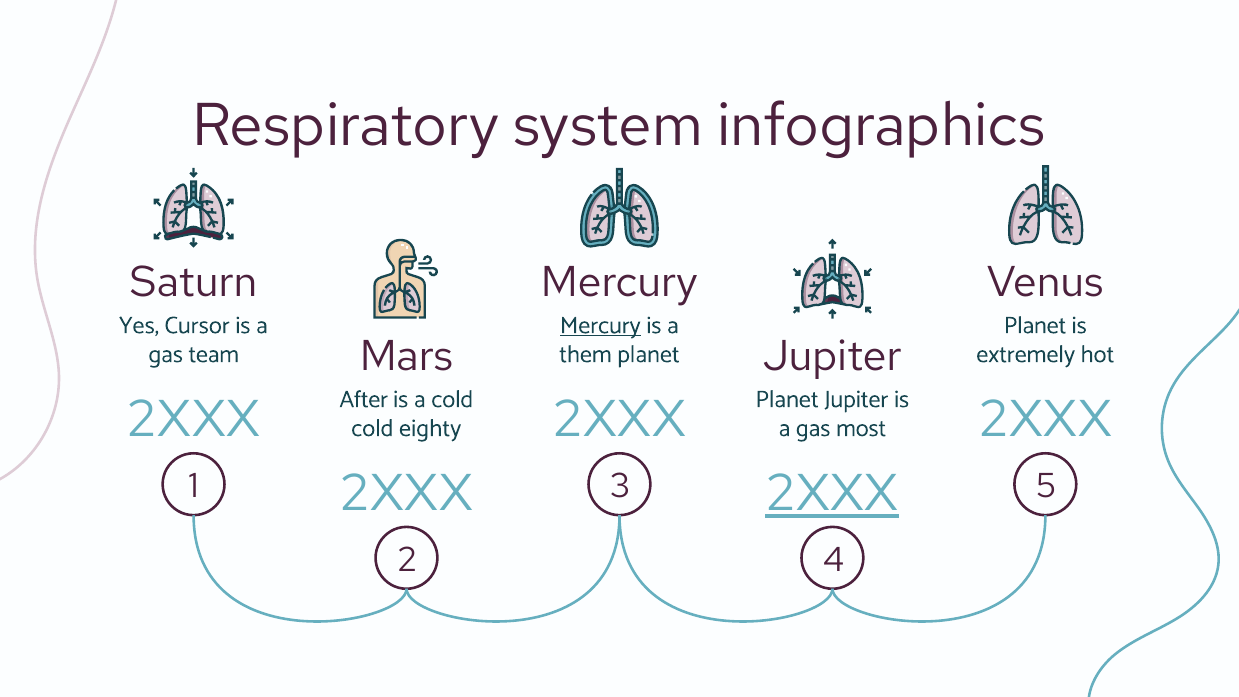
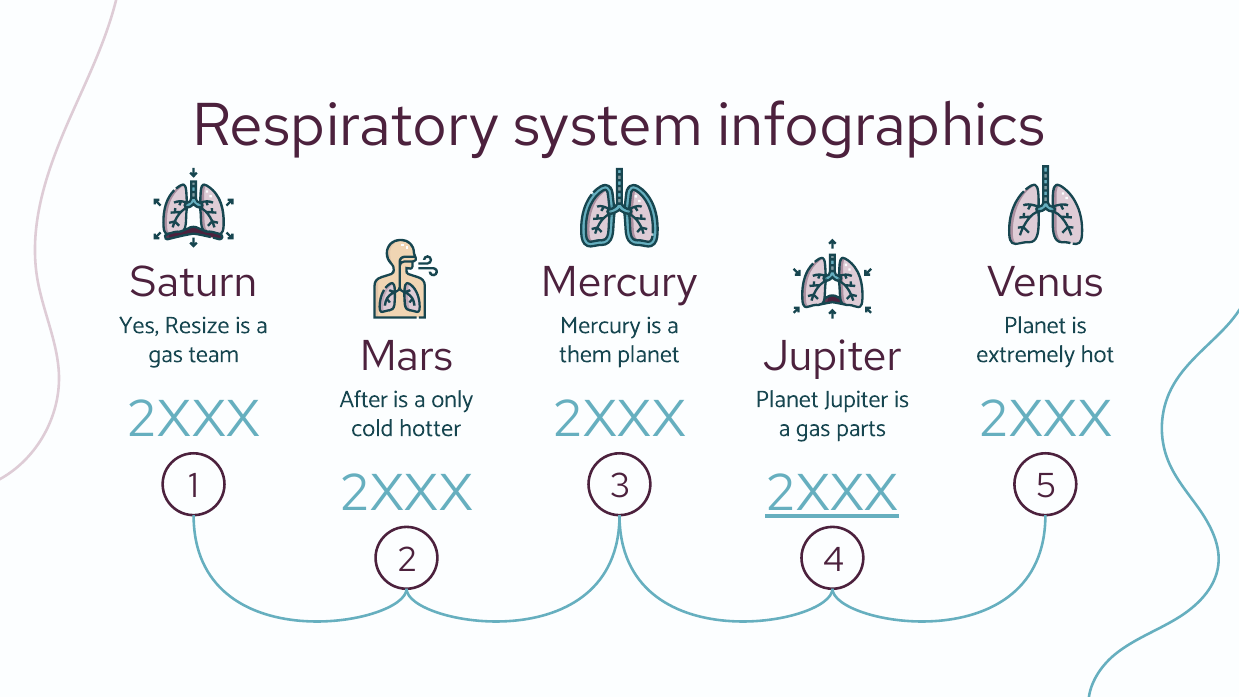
Cursor: Cursor -> Resize (197, 325)
Mercury underline: present -> none (600, 325)
a cold: cold -> only (452, 399)
eighty: eighty -> hotter (430, 428)
most: most -> parts (861, 428)
